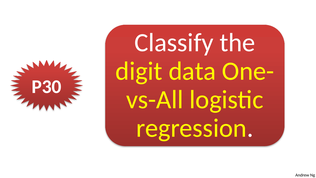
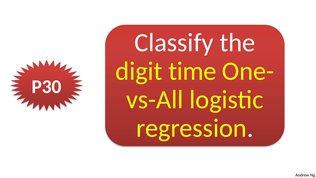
data: data -> time (192, 71)
